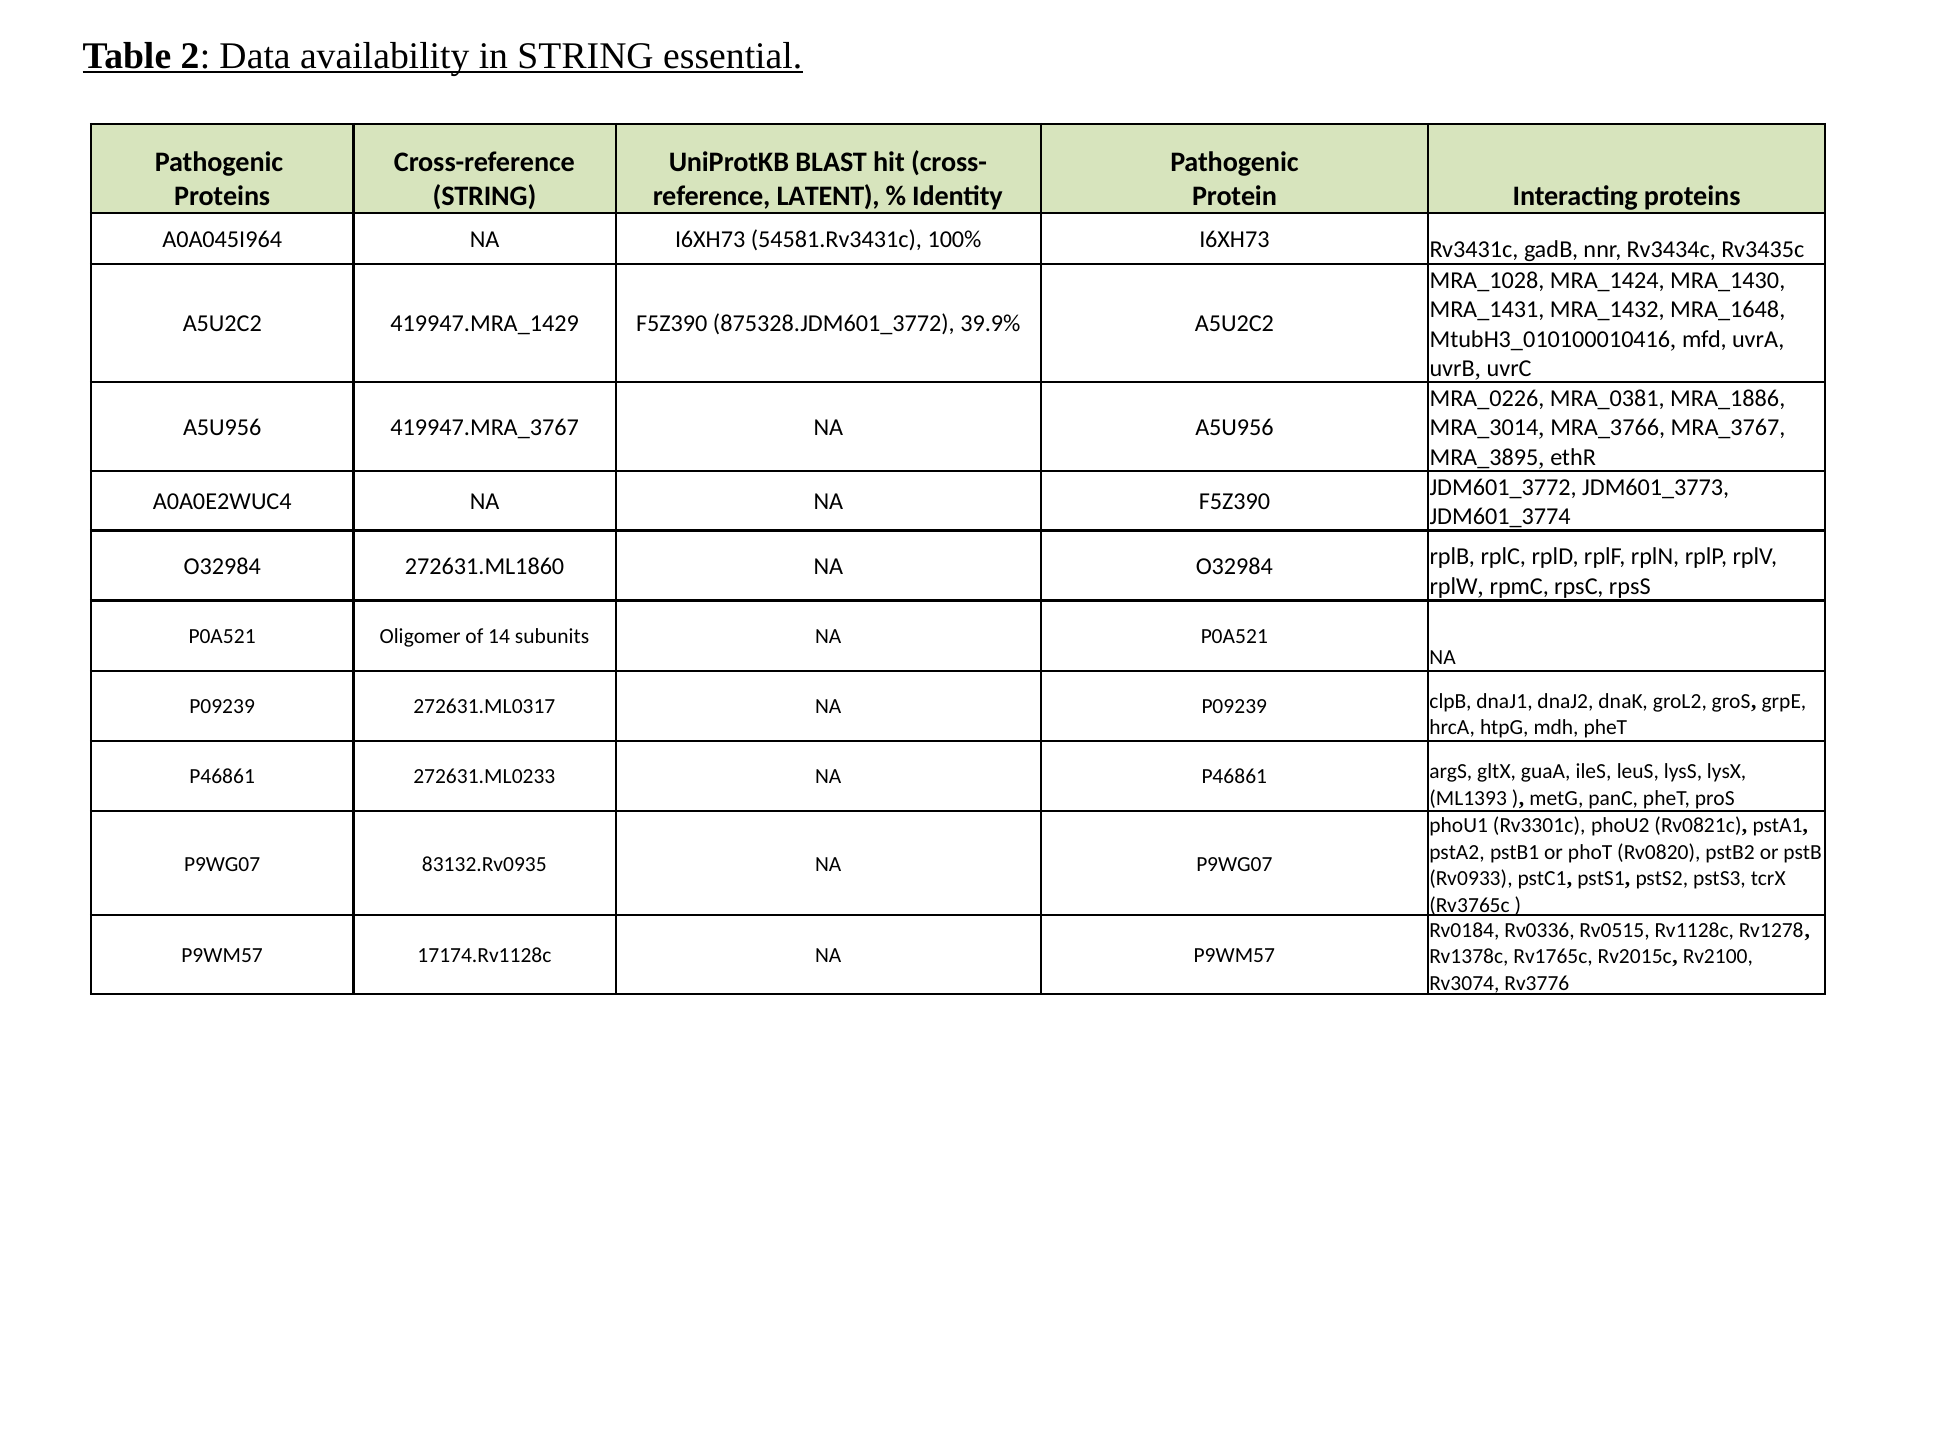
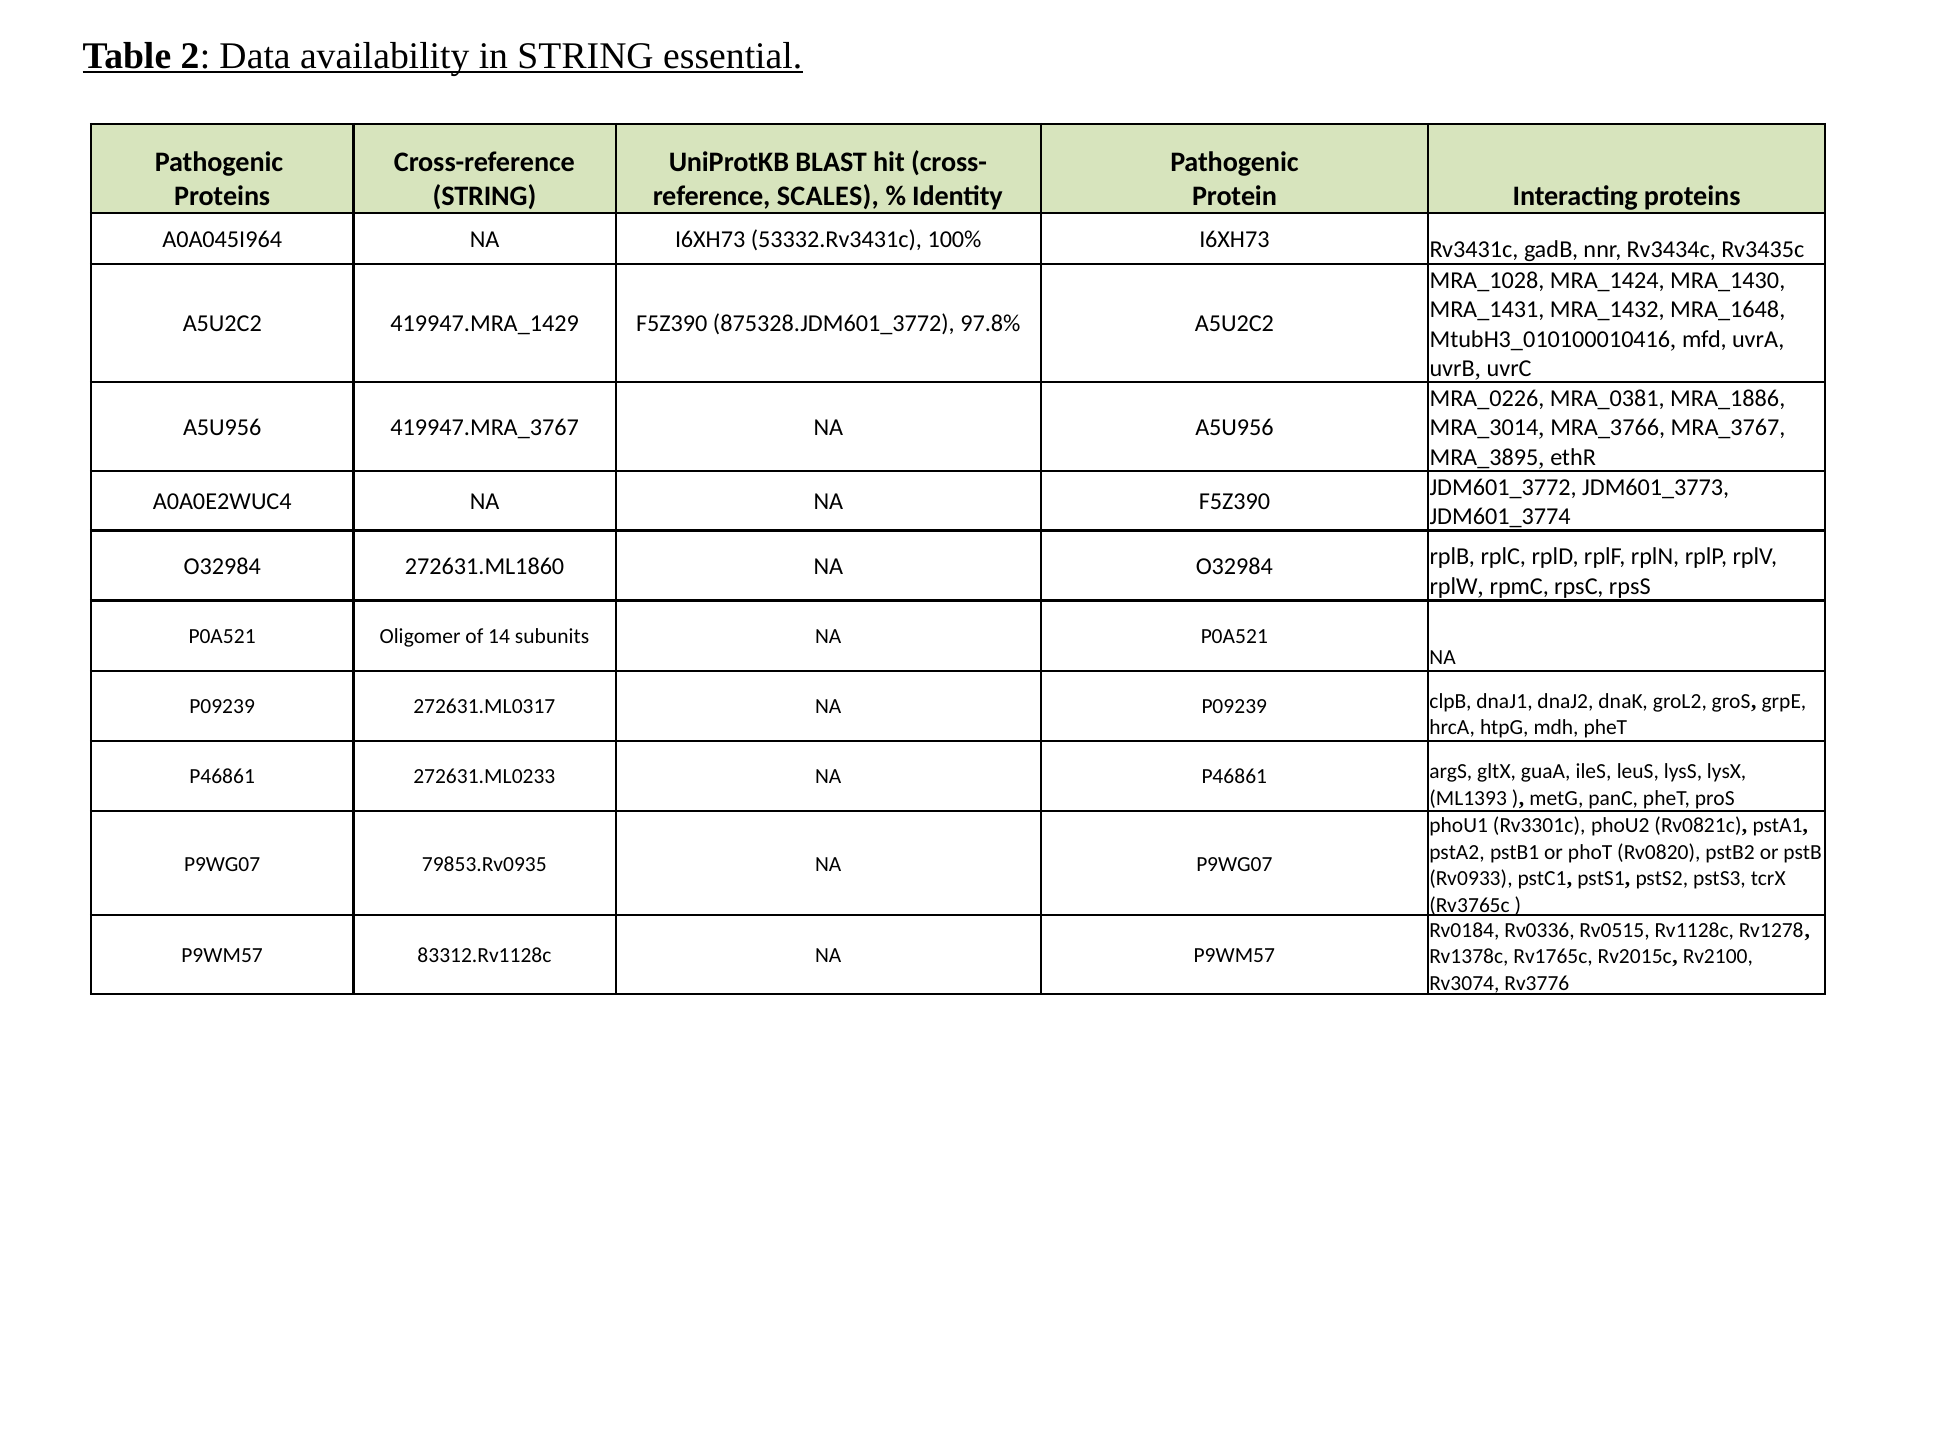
LATENT: LATENT -> SCALES (828, 196)
54581.Rv3431c: 54581.Rv3431c -> 53332.Rv3431c (836, 239)
39.9%: 39.9% -> 97.8% (990, 324)
83132.Rv0935: 83132.Rv0935 -> 79853.Rv0935 (484, 864)
17174.Rv1128c: 17174.Rv1128c -> 83312.Rv1128c (484, 956)
